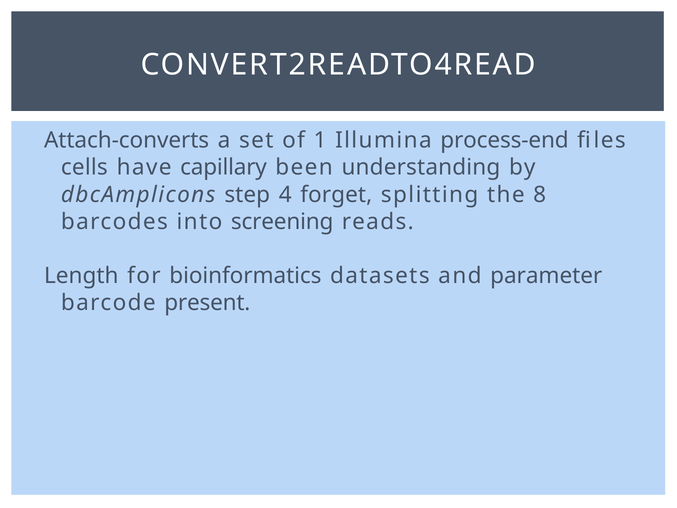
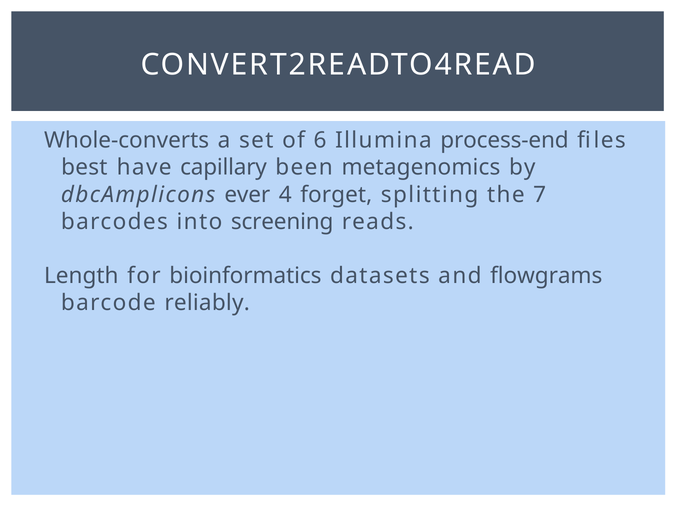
Attach-converts: Attach-converts -> Whole-converts (127, 140)
1: 1 -> 6 (320, 140)
cells: cells -> best (84, 167)
understanding: understanding -> metagenomics (421, 167)
step: step -> ever (247, 195)
8: 8 -> 7 (540, 195)
parameter: parameter -> flowgrams (546, 276)
present: present -> reliably (207, 303)
